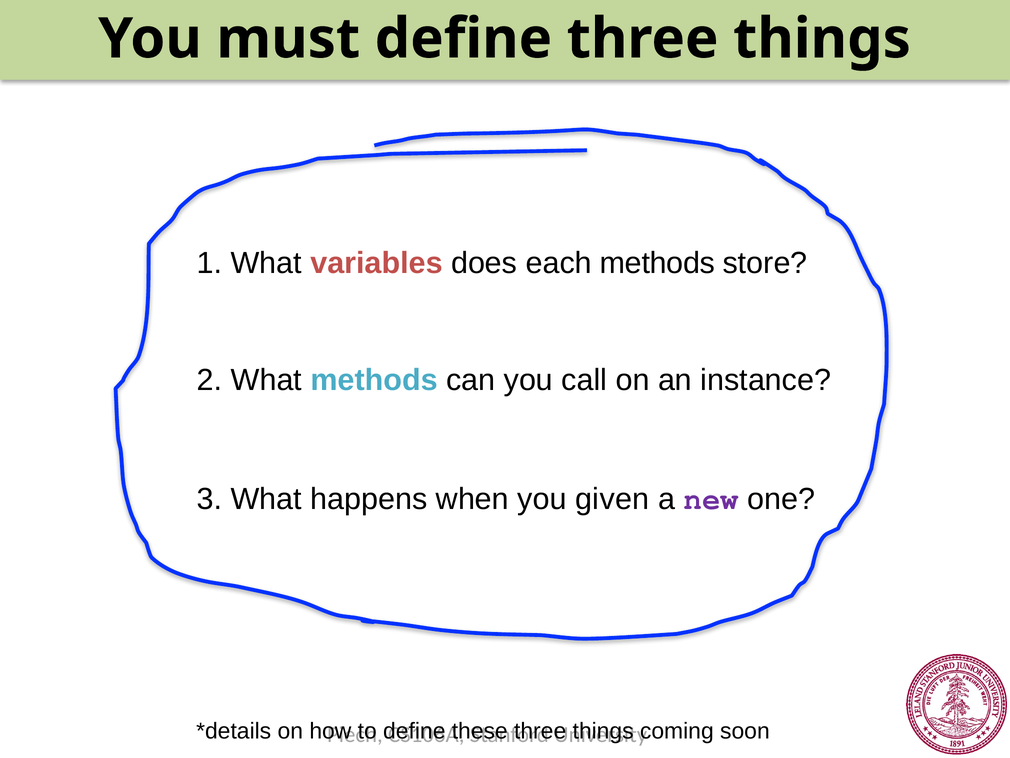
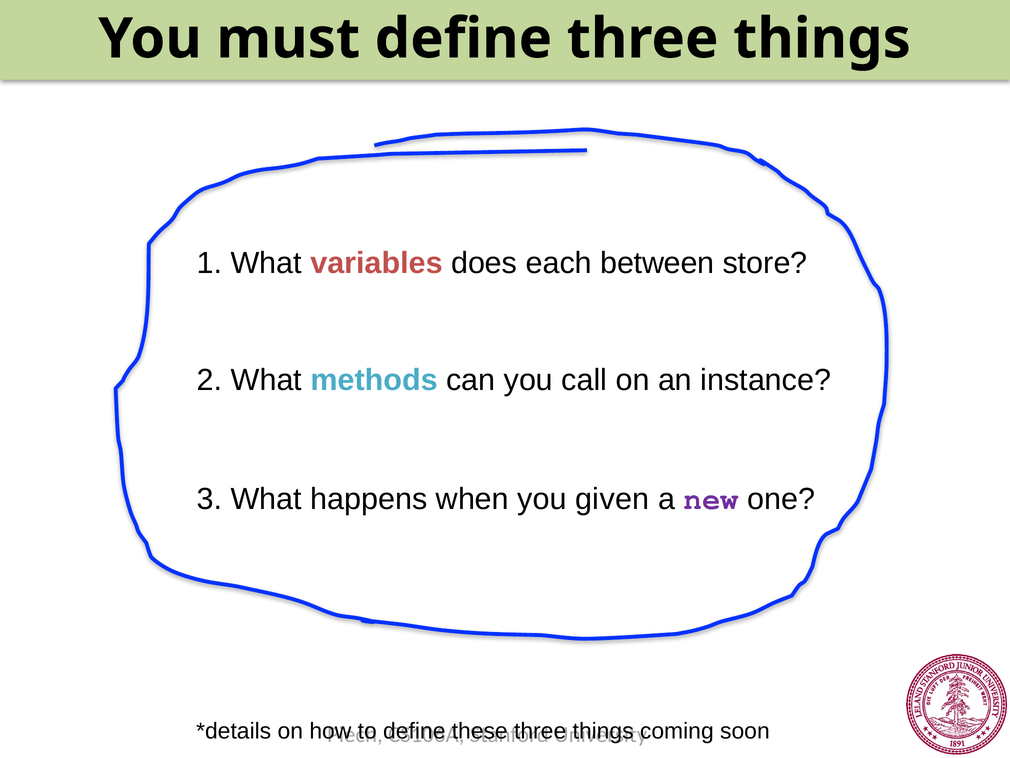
each methods: methods -> between (657, 263)
